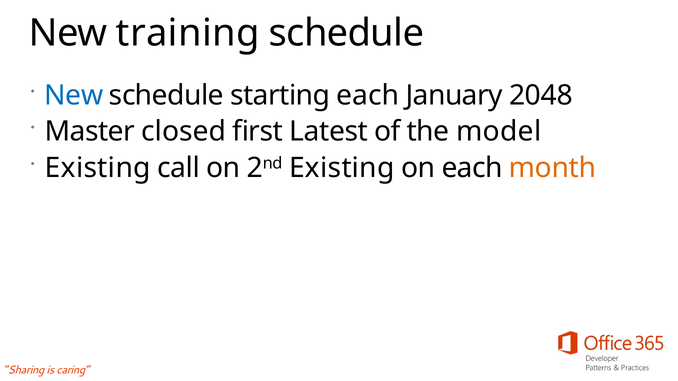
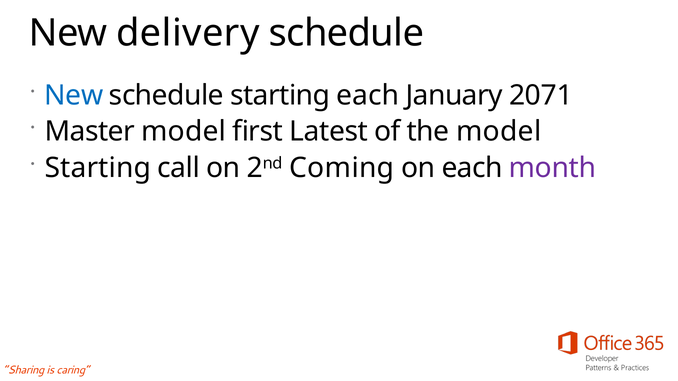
training: training -> delivery (188, 33)
2048: 2048 -> 2071 (541, 96)
Master closed: closed -> model (184, 132)
Existing: Existing -> Starting (98, 168)
2nd Existing: Existing -> Coming (342, 168)
month colour: orange -> purple (553, 168)
